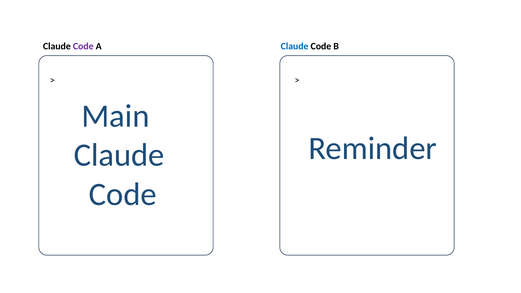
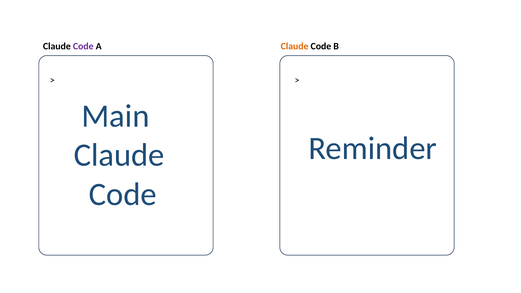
Claude colour: blue -> orange (295, 46)
